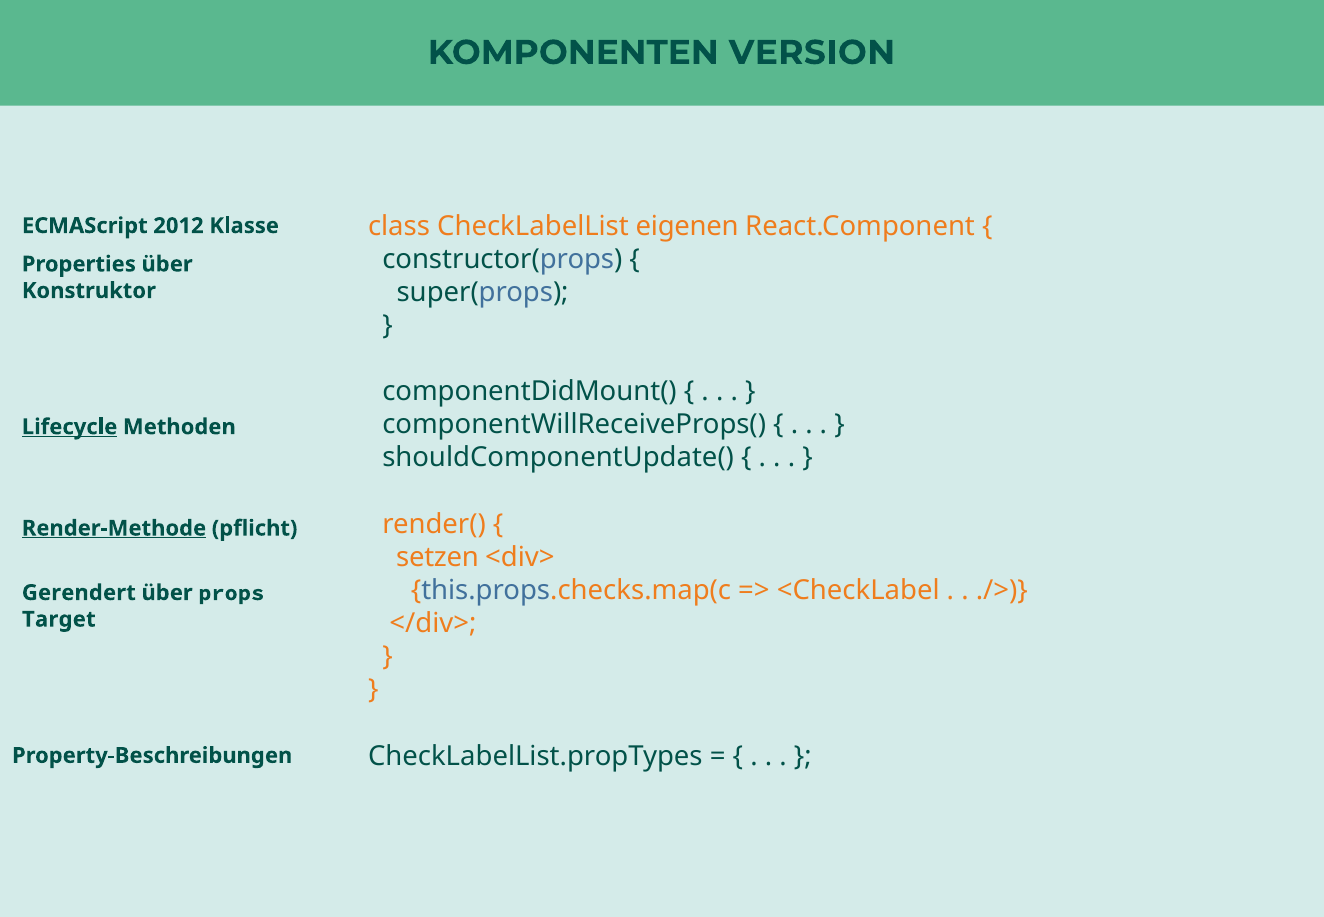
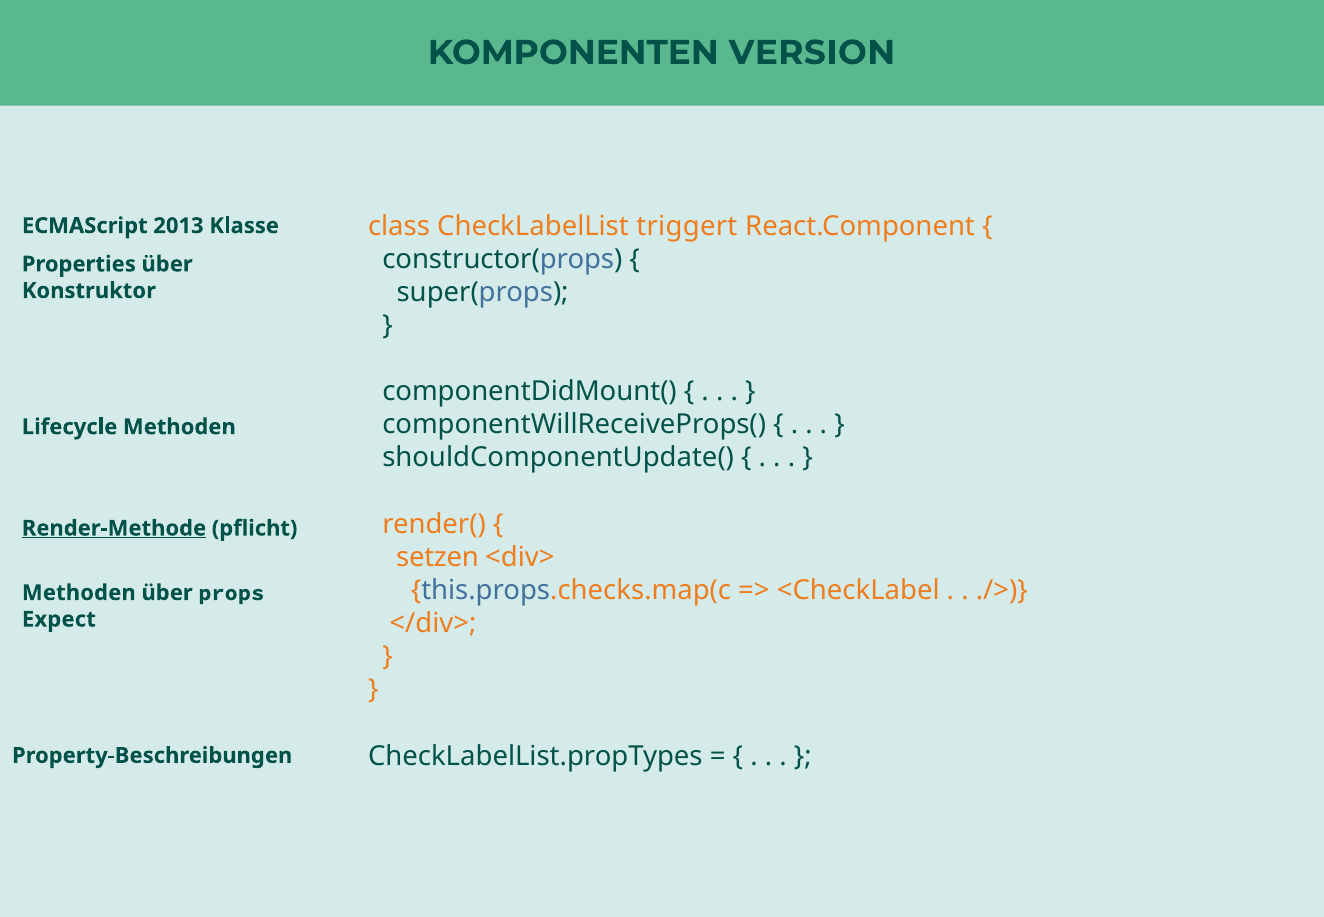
eigenen: eigenen -> triggert (687, 226)
2012: 2012 -> 2013 (178, 226)
Lifecycle underline: present -> none (70, 427)
Gerendert: Gerendert -> Methoden (79, 593)
Target: Target -> Expect (59, 619)
